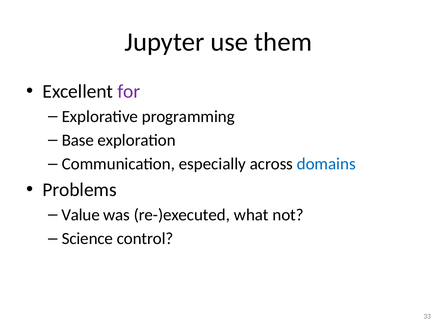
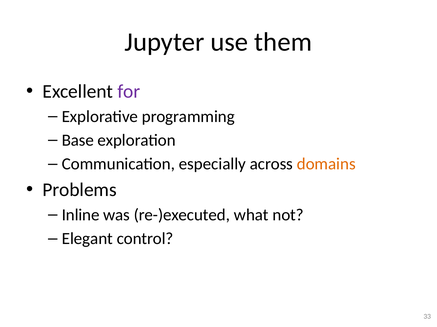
domains colour: blue -> orange (326, 164)
Value: Value -> Inline (81, 215)
Science: Science -> Elegant (87, 239)
